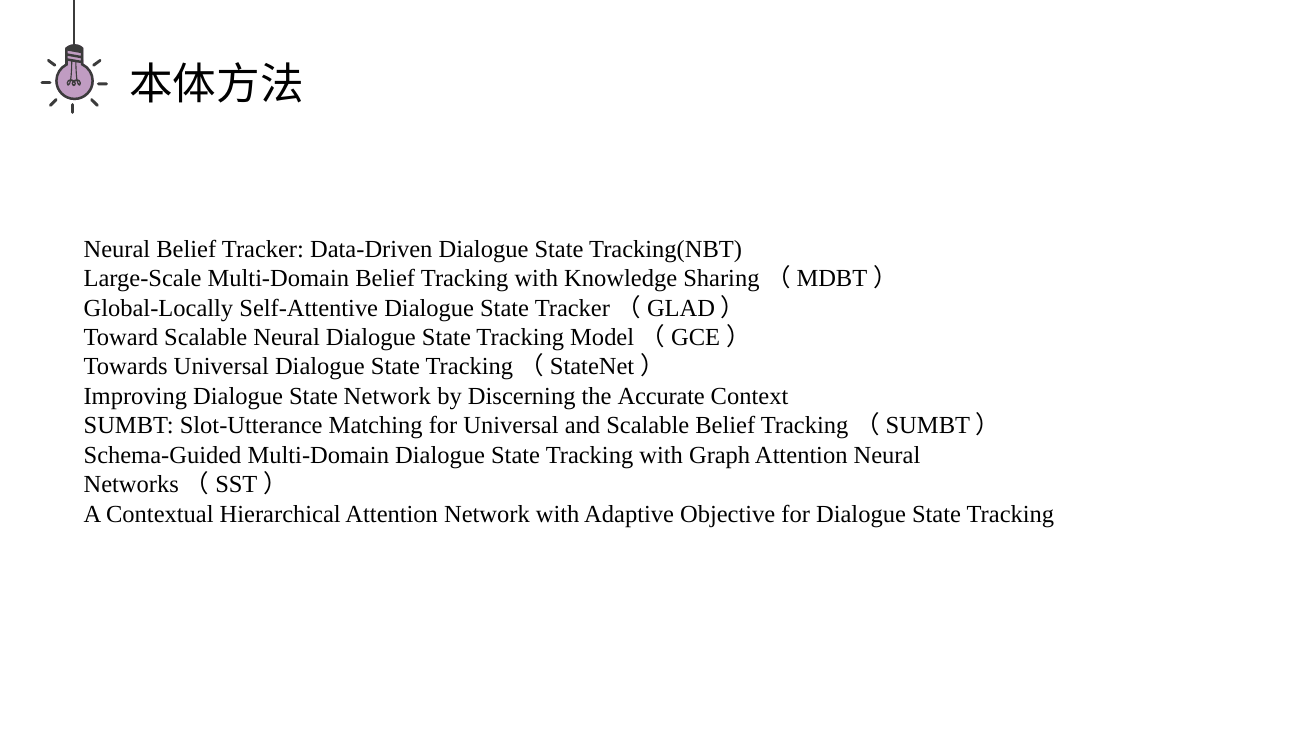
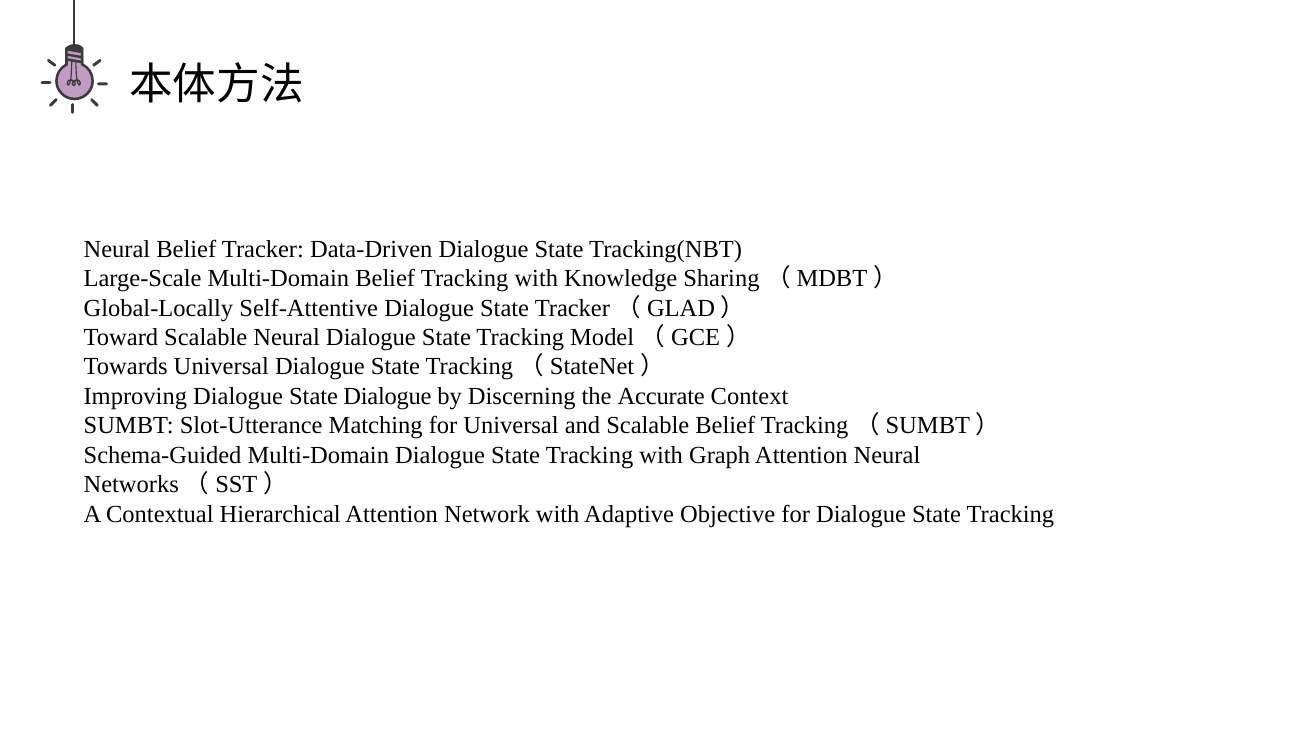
State Network: Network -> Dialogue (388, 396)
